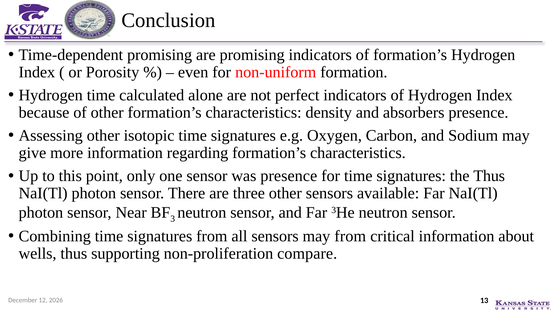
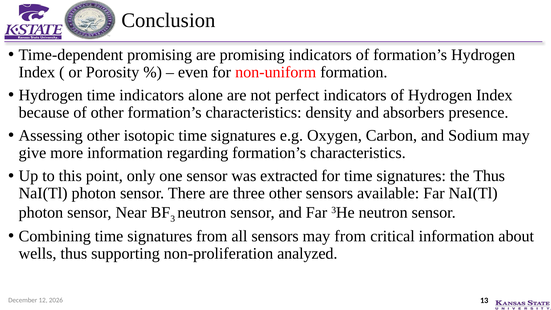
time calculated: calculated -> indicators (152, 95)
was presence: presence -> extracted (289, 176)
compare: compare -> analyzed (307, 253)
